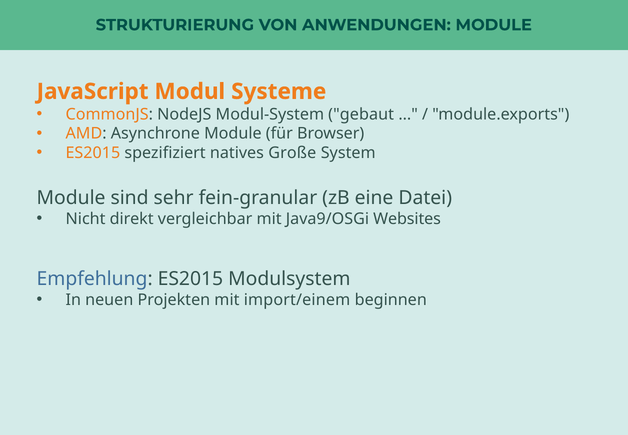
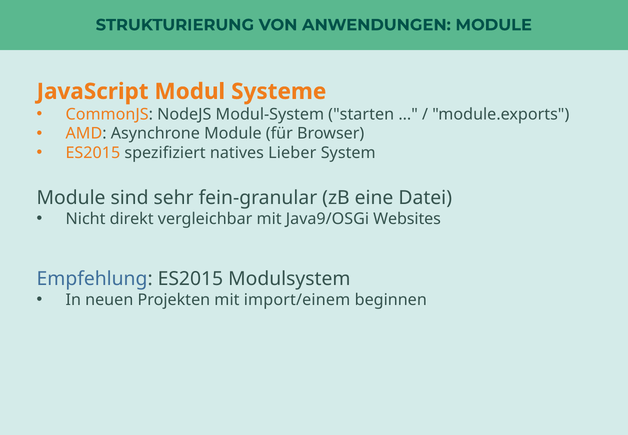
gebaut: gebaut -> starten (361, 114)
Große: Große -> Lieber (292, 153)
